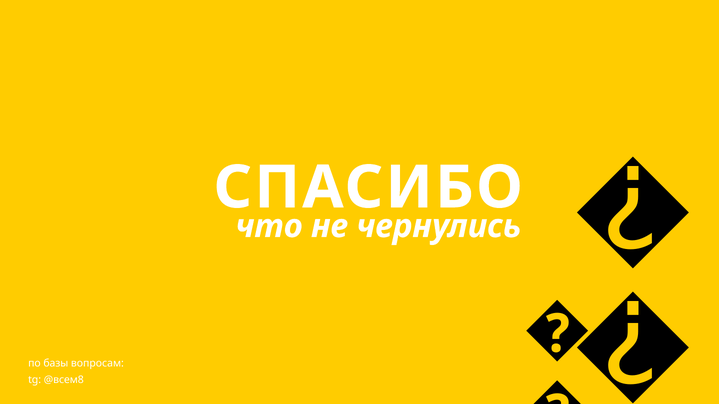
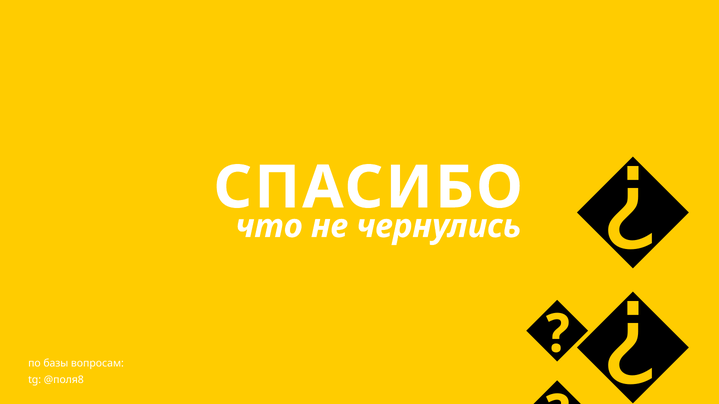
@всем8: @всем8 -> @поля8 (64, 380)
